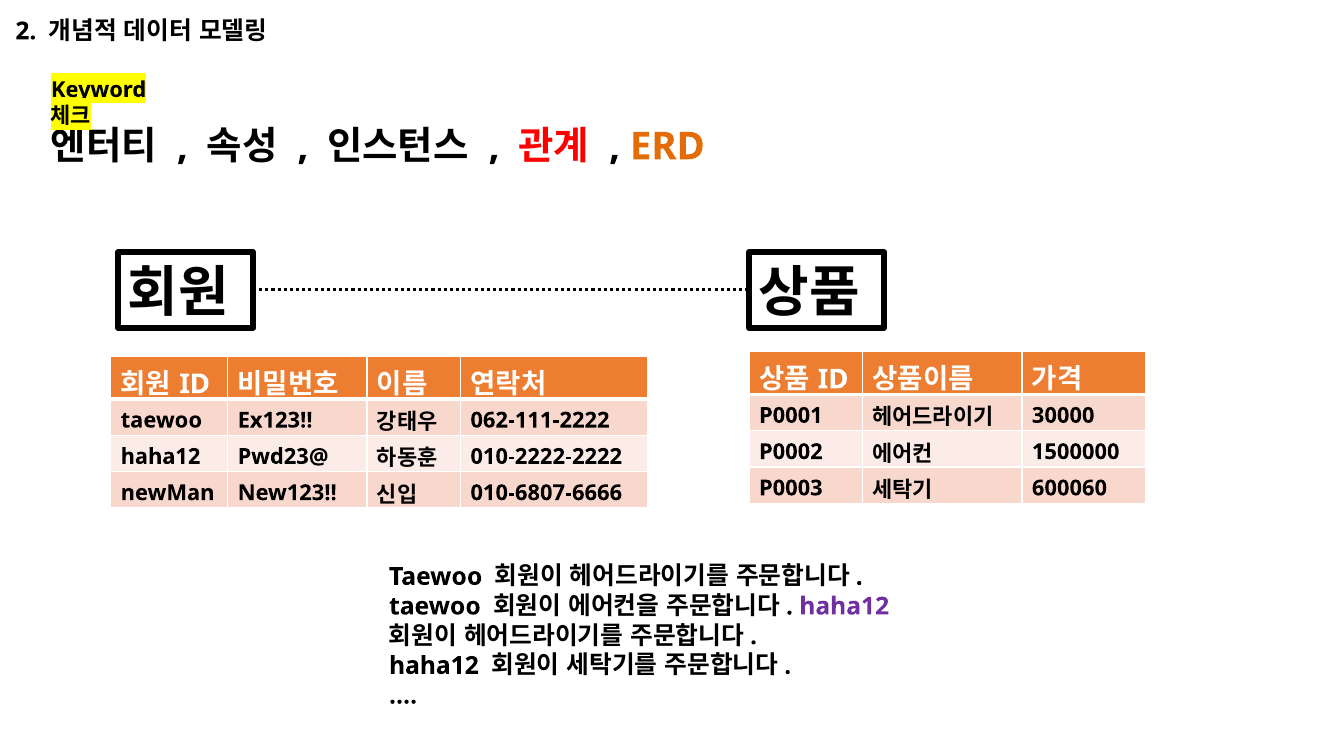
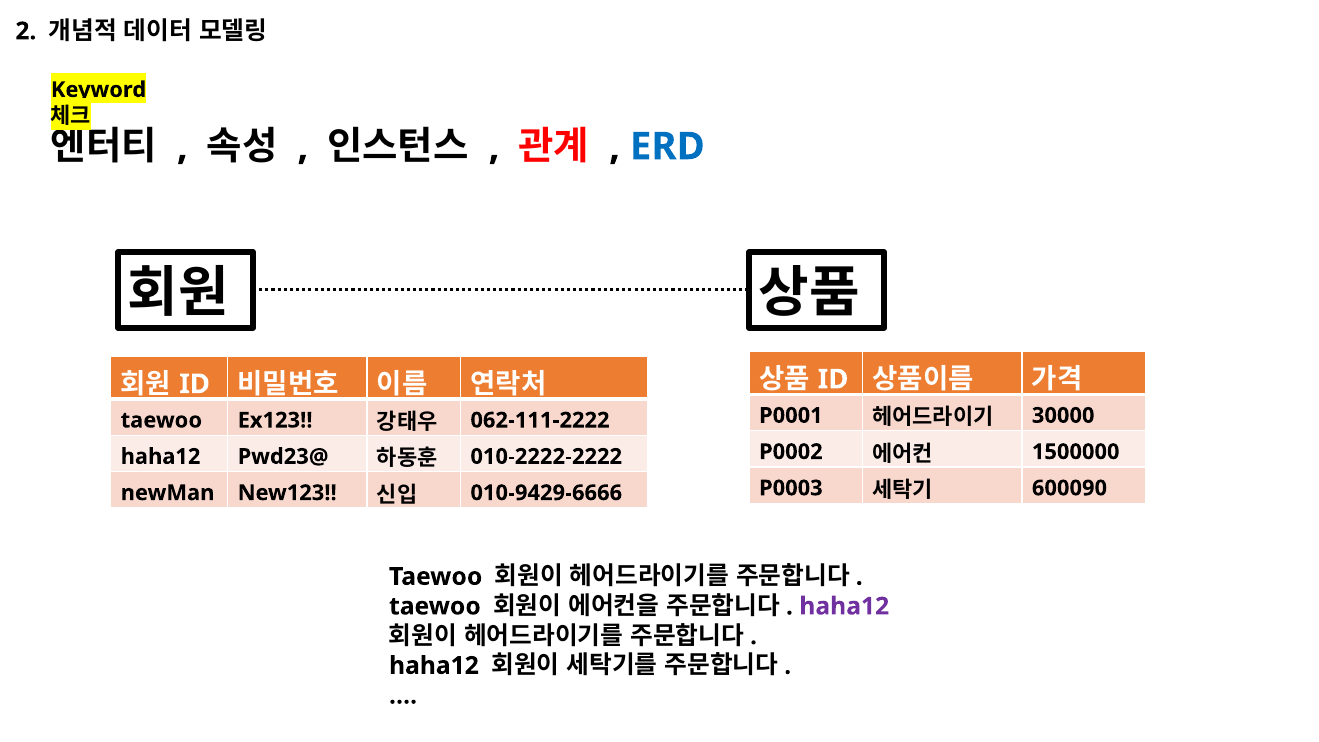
ERD colour: orange -> blue (667, 147)
600060: 600060 -> 600090 (1069, 488)
010-6807-6666: 010-6807-6666 -> 010-9429-6666 (546, 493)
